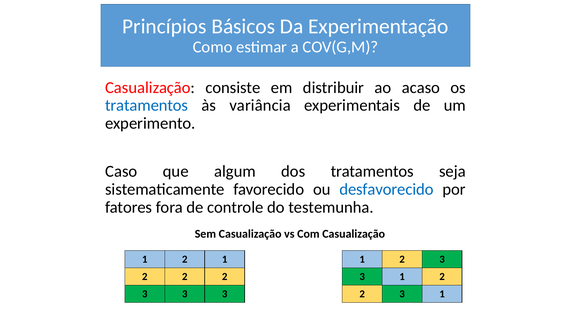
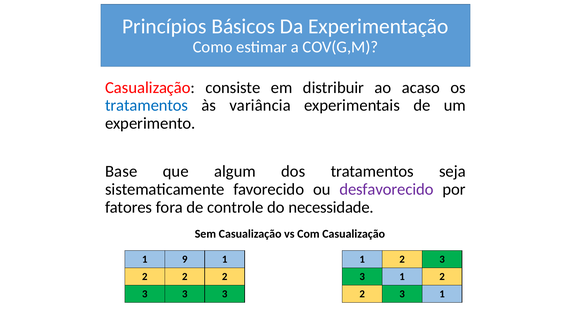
Caso: Caso -> Base (121, 171)
desfavorecido colour: blue -> purple (387, 189)
testemunha: testemunha -> necessidade (331, 207)
2: 2 -> 9 (185, 259)
